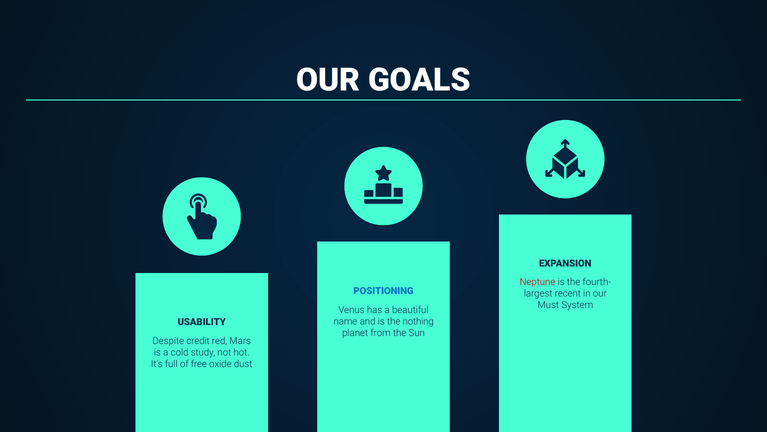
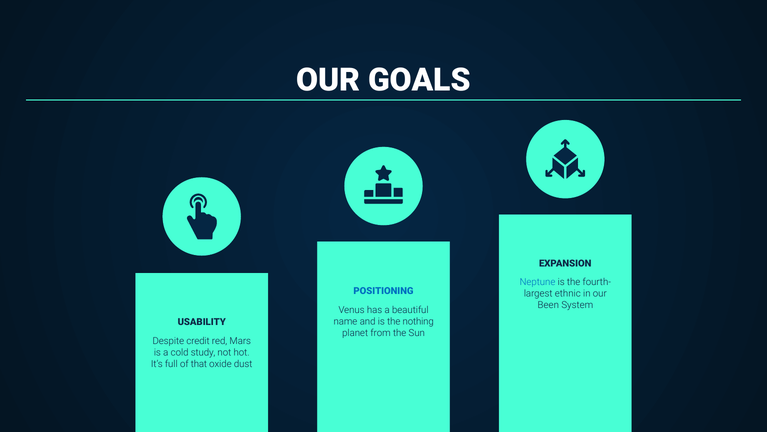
Neptune colour: red -> blue (537, 282)
recent: recent -> ethnic (568, 293)
Must: Must -> Been (548, 305)
free: free -> that (199, 364)
